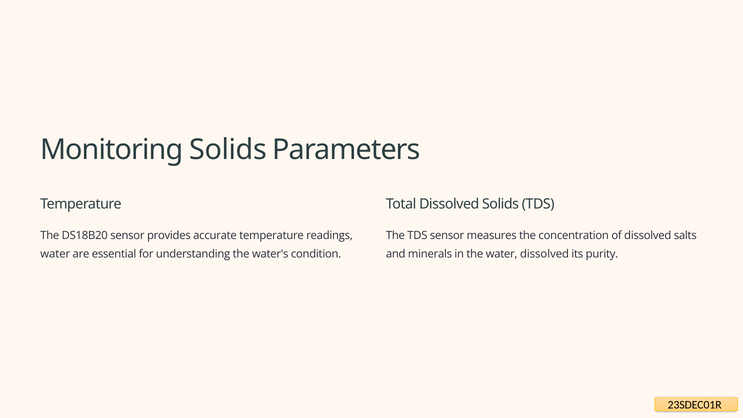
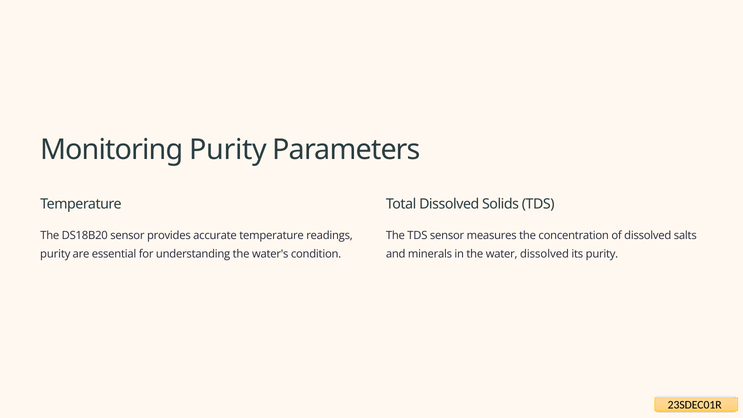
Monitoring Solids: Solids -> Purity (228, 150)
water: water -> purity (55, 254)
